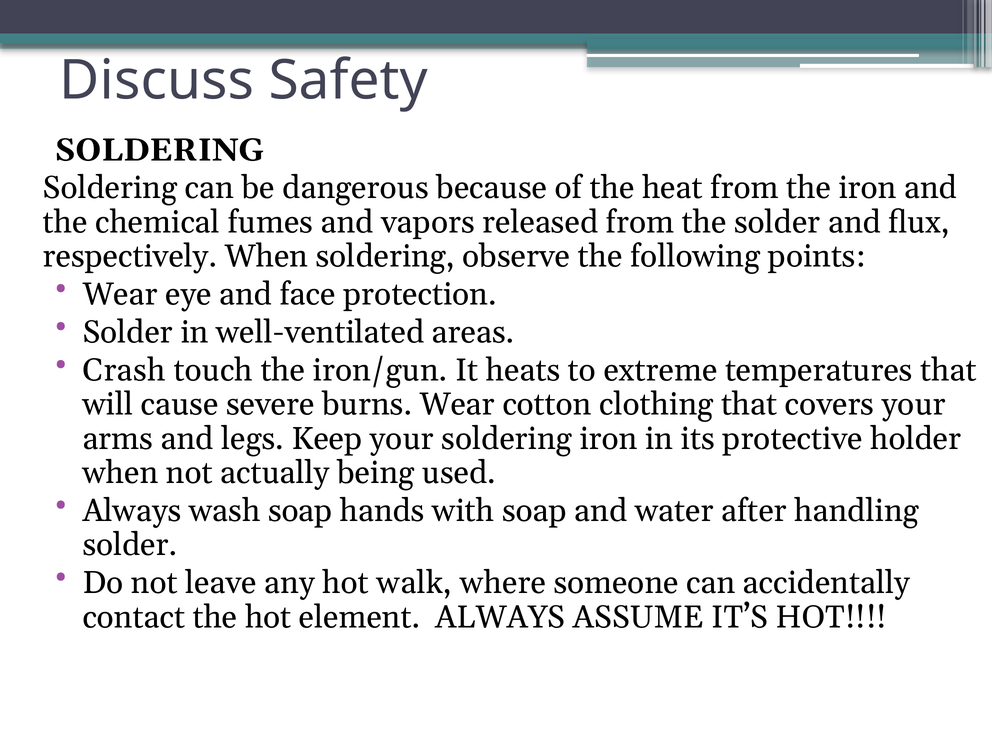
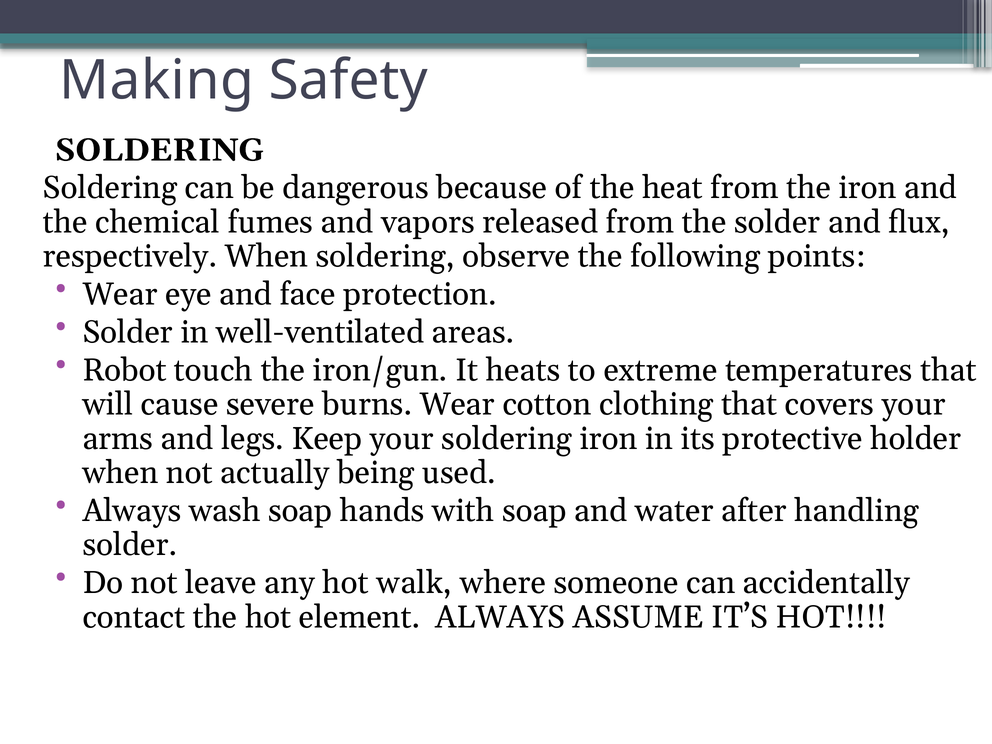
Discuss: Discuss -> Making (157, 81)
Crash: Crash -> Robot (124, 370)
